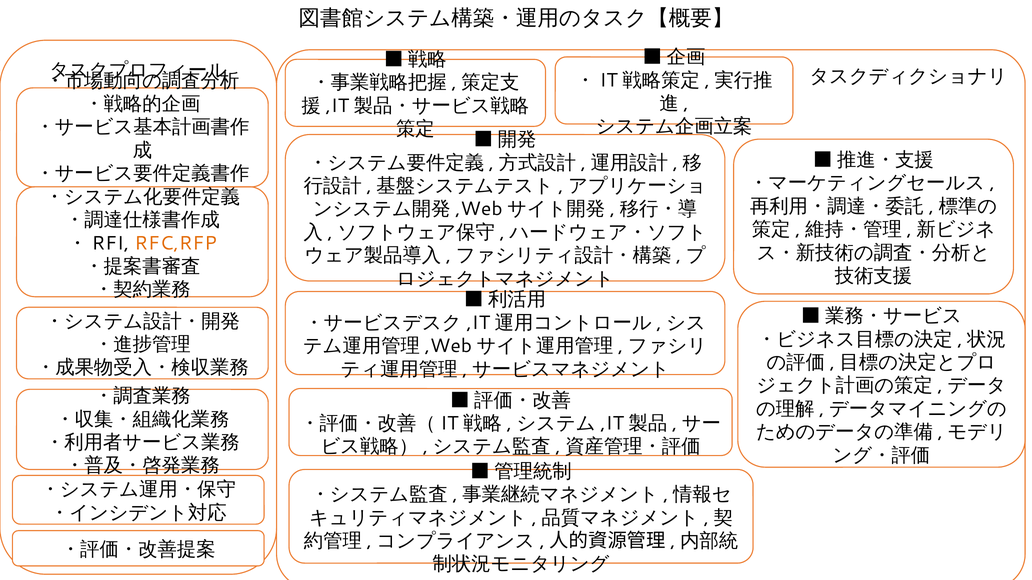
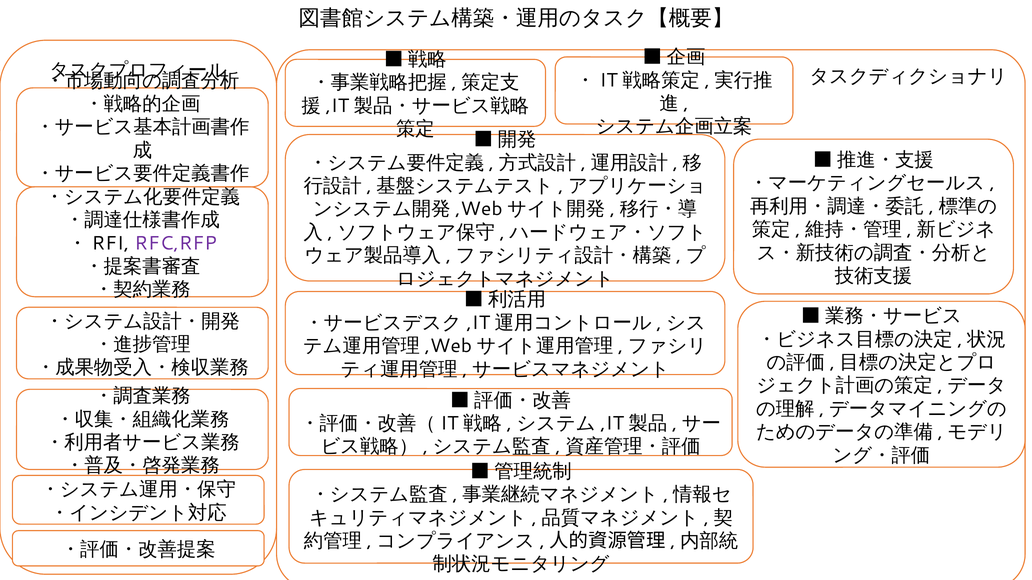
RFC,RFP colour: orange -> purple (176, 243)
